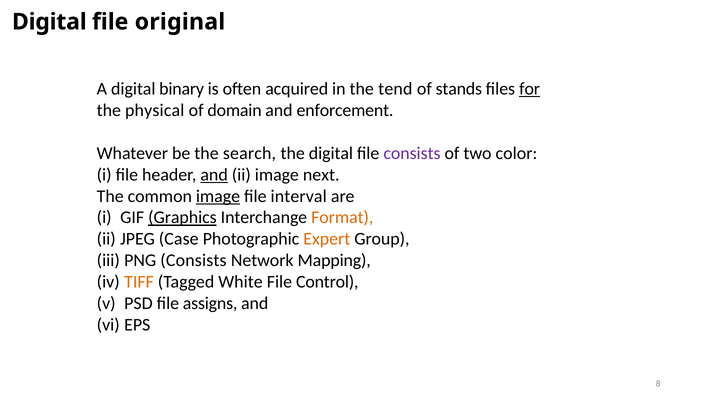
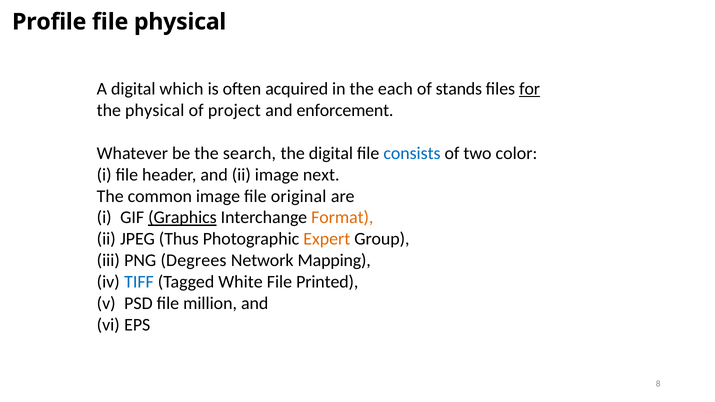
Digital: Digital -> Profile (49, 22)
file original: original -> physical (180, 22)
binary: binary -> which (181, 89)
tend: tend -> each (395, 89)
domain: domain -> project (234, 110)
consists colour: purple -> blue (412, 153)
and underline: present -> none (214, 175)
image underline: present -> none (218, 196)
interval: interval -> original (299, 196)
Case: Case -> Thus (179, 239)
PNG Consists: Consists -> Degrees (193, 261)
TIFF colour: orange -> blue (139, 282)
Control: Control -> Printed (327, 282)
assigns: assigns -> million (210, 303)
